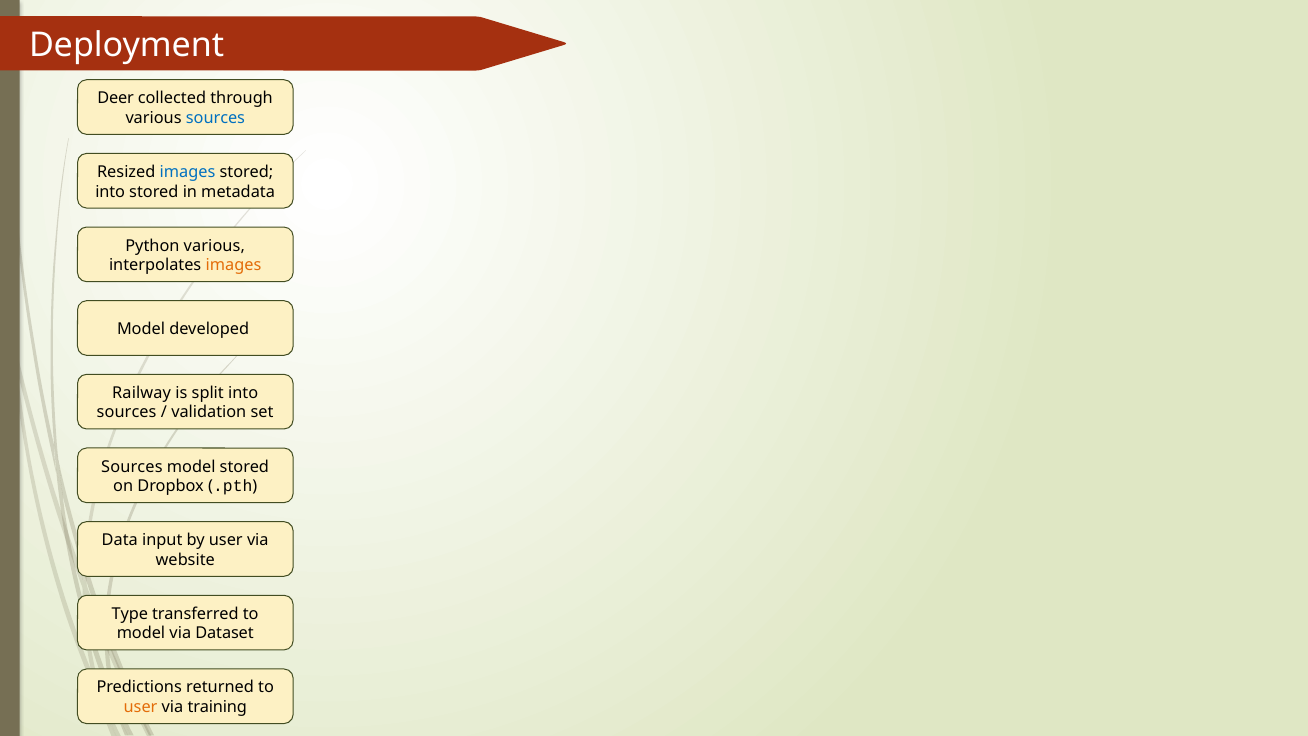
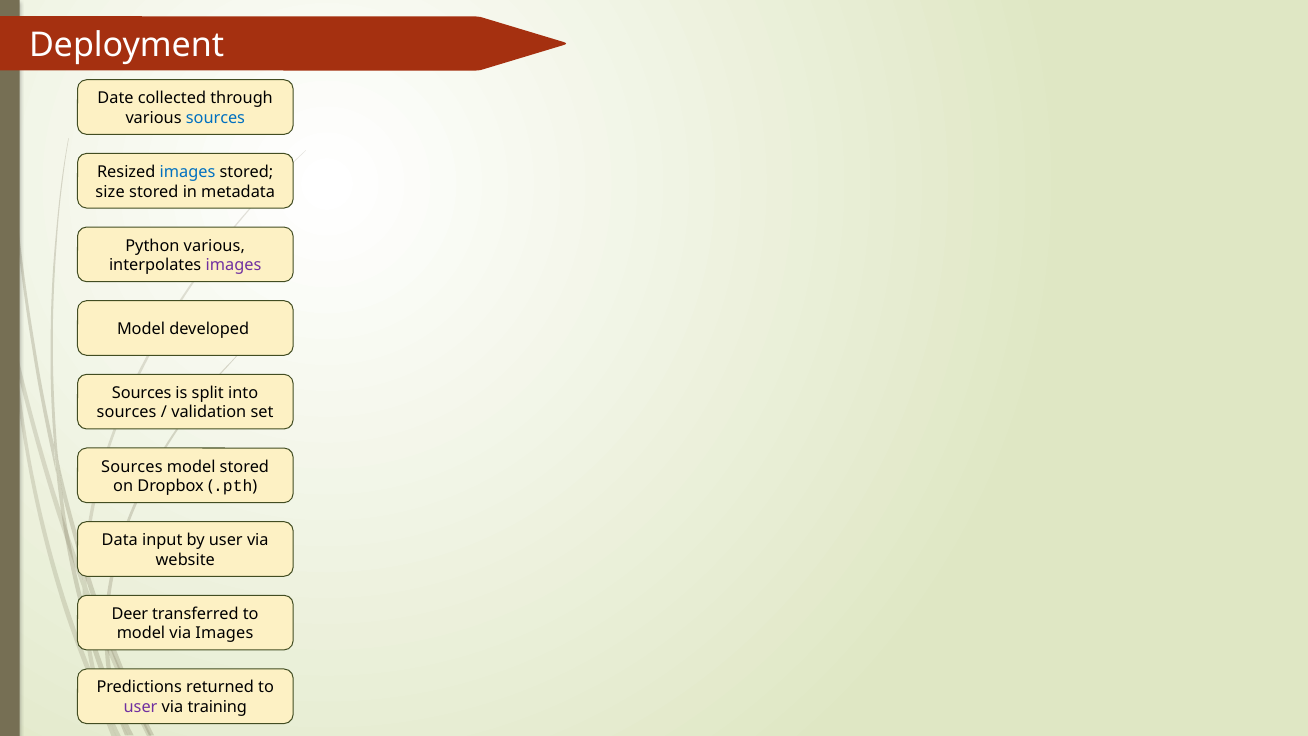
Deer: Deer -> Date (116, 98)
into: into -> size (110, 192)
images colour: orange -> purple (233, 265)
Railway: Railway -> Sources (142, 393)
Type: Type -> Deer (130, 614)
via Dataset: Dataset -> Images (224, 633)
user colour: orange -> purple (141, 707)
